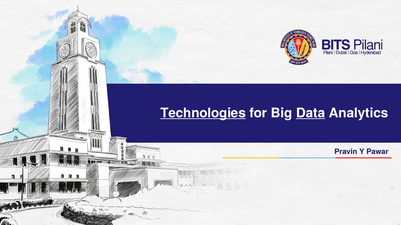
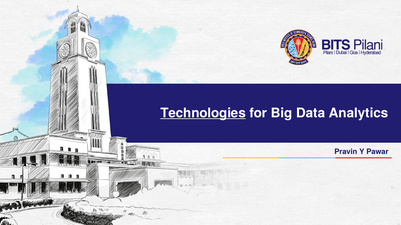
Data underline: present -> none (311, 113)
